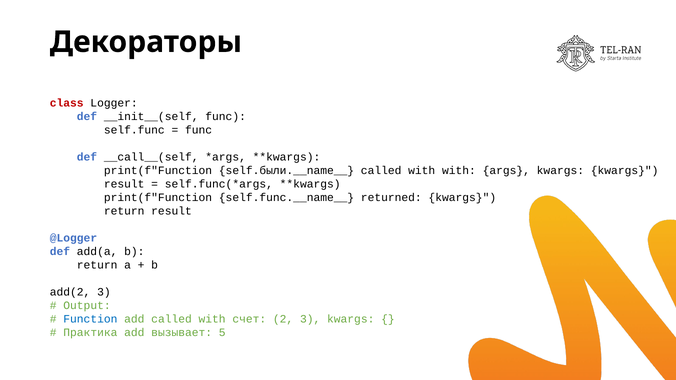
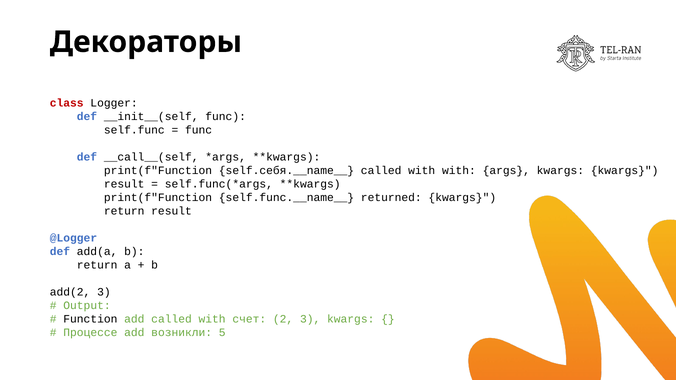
self.были.__name__: self.были.__name__ -> self.себя.__name__ (286, 171)
Function colour: blue -> black (90, 319)
Практика: Практика -> Процессе (90, 333)
вызывает: вызывает -> возникли (182, 333)
